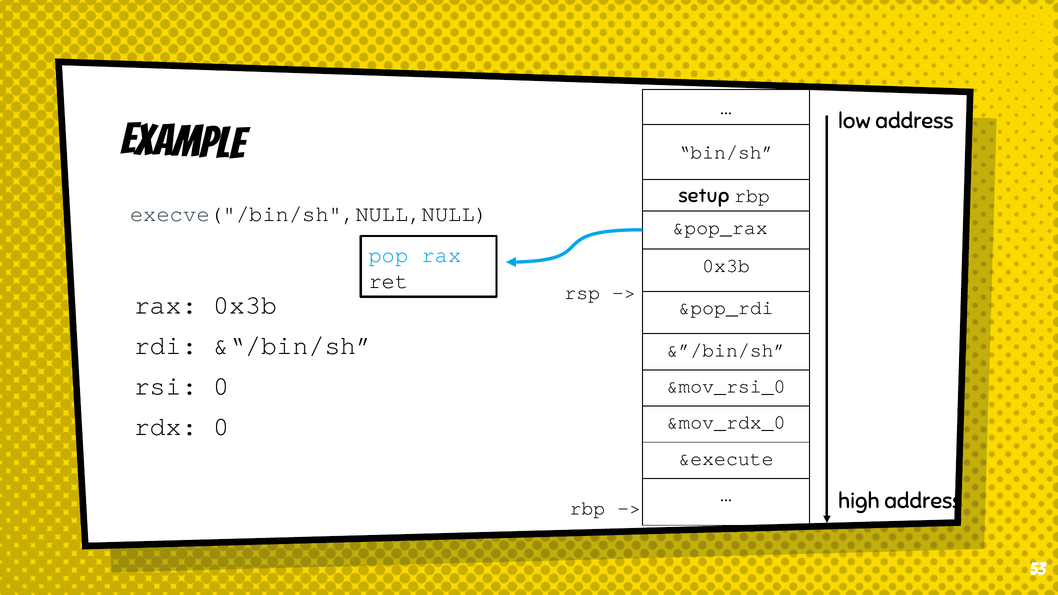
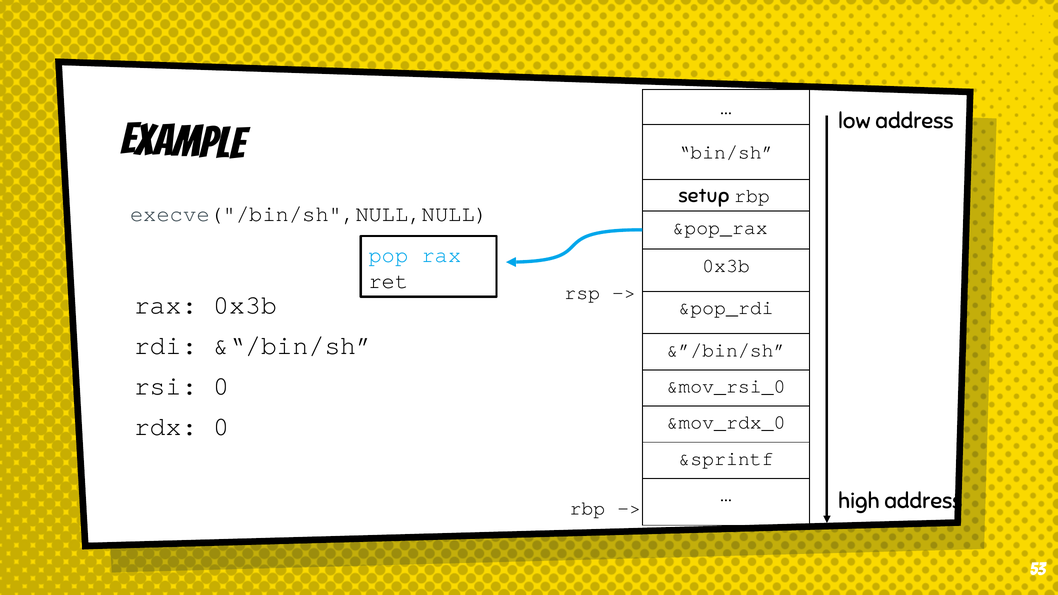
&execute: &execute -> &sprintf (726, 459)
